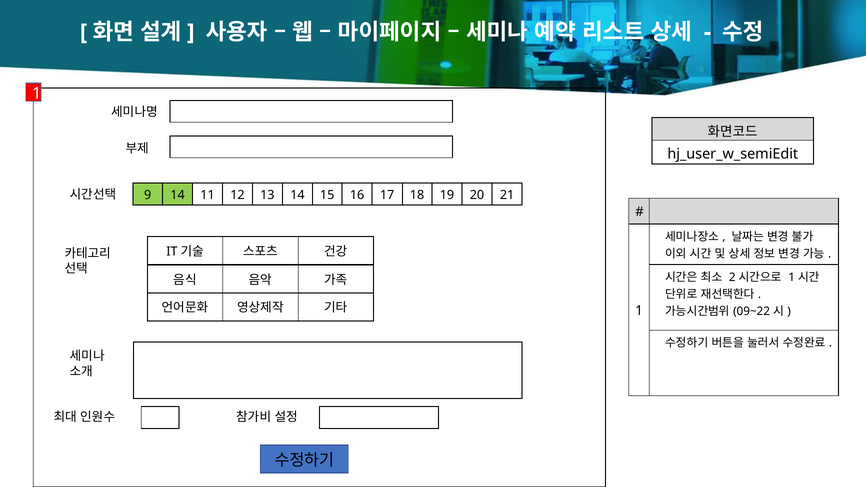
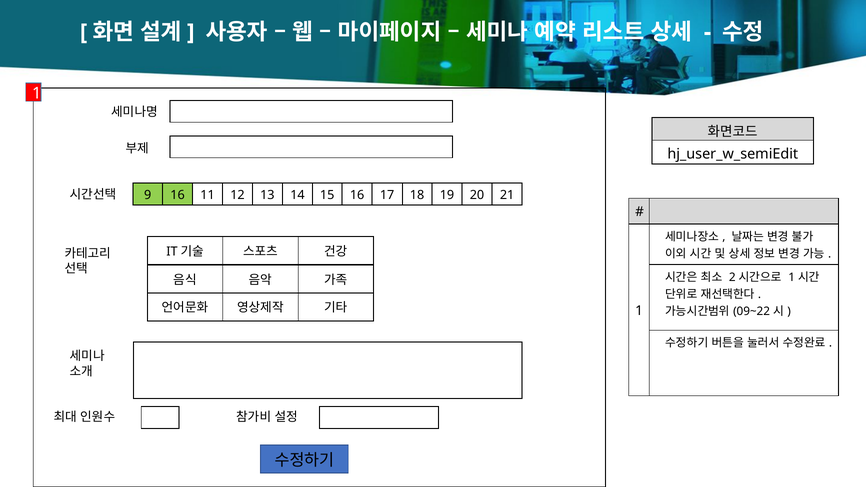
9 14: 14 -> 16 (178, 195)
